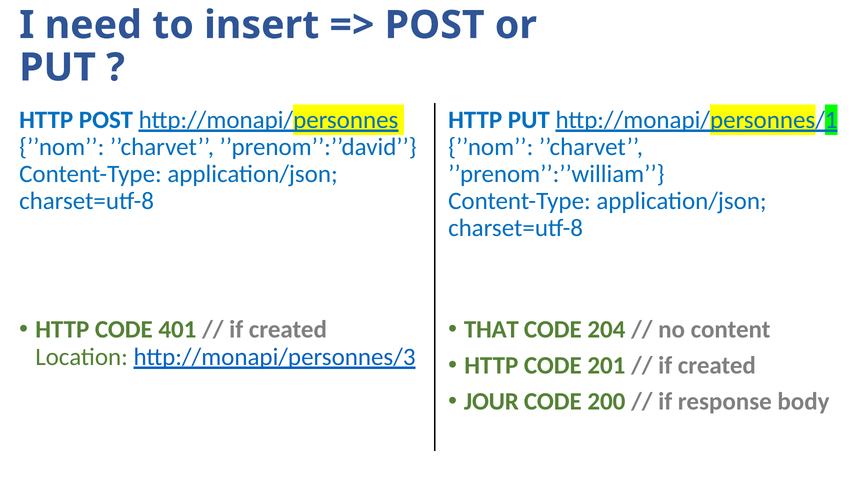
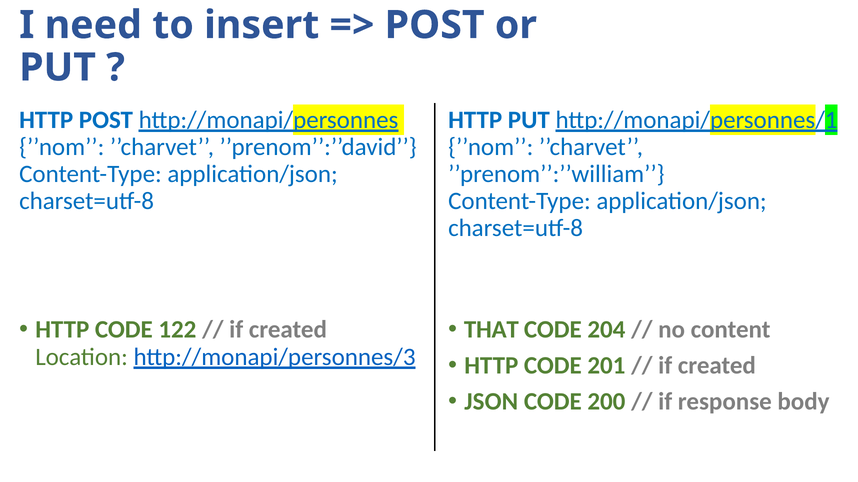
401: 401 -> 122 (177, 330)
JOUR: JOUR -> JSON (491, 402)
